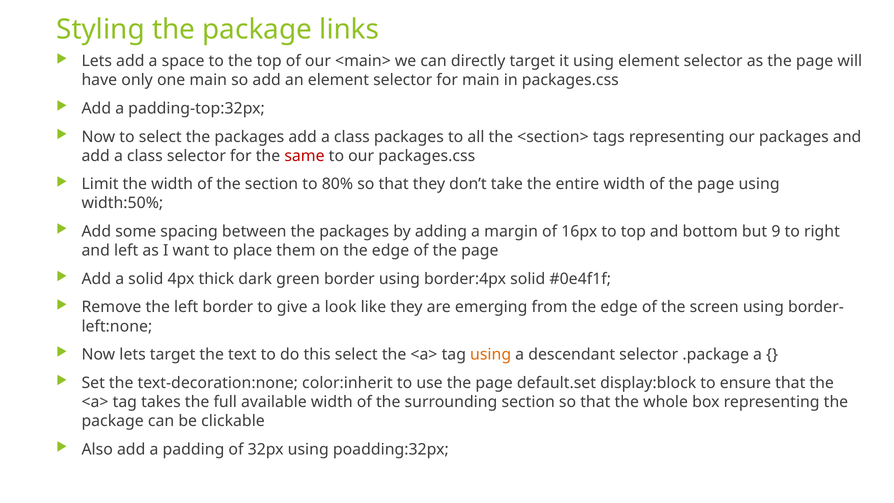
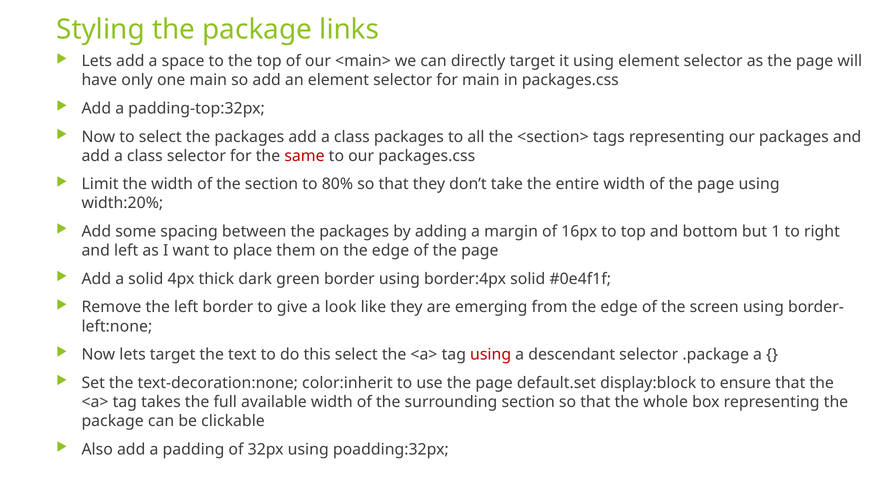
width:50%: width:50% -> width:20% (122, 203)
9: 9 -> 1 (776, 232)
using colour: orange -> red (491, 355)
